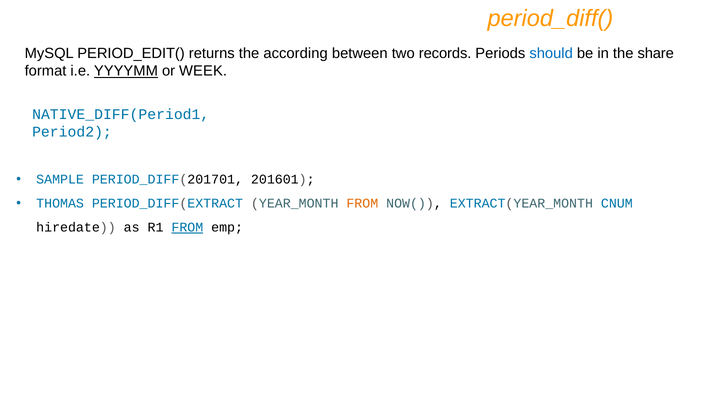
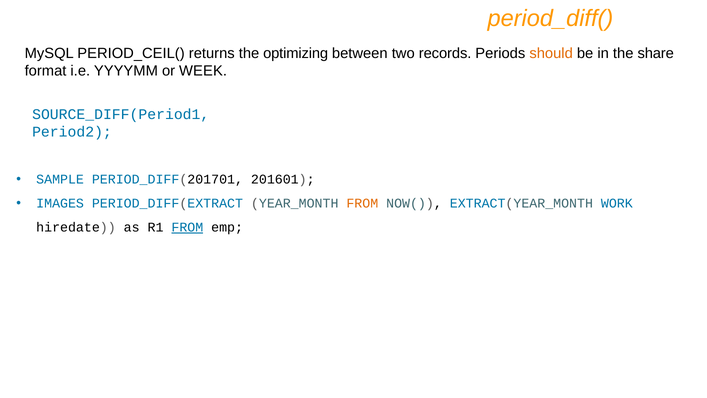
PERIOD_EDIT(: PERIOD_EDIT( -> PERIOD_CEIL( (131, 53)
according: according -> optimizing (296, 53)
should colour: blue -> orange (551, 53)
YYYYMM underline: present -> none (126, 71)
NATIVE_DIFF(Period1: NATIVE_DIFF(Period1 -> SOURCE_DIFF(Period1 (121, 114)
THOMAS: THOMAS -> IMAGES (60, 203)
CNUM: CNUM -> WORK (617, 203)
